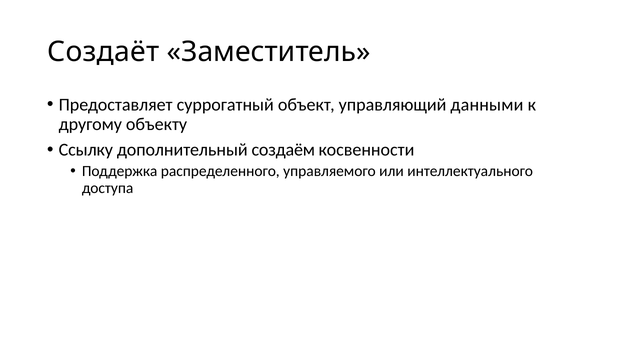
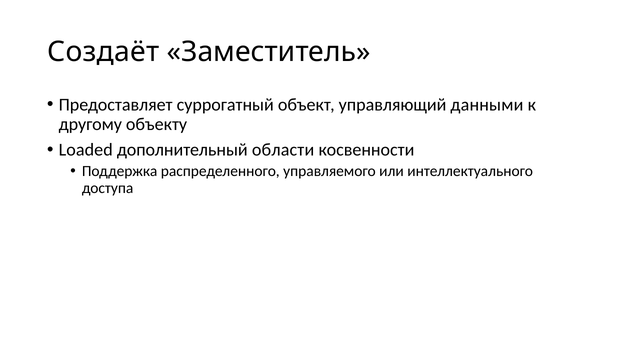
Ссылку: Ссылку -> Loaded (86, 150)
создаём: создаём -> области (283, 150)
